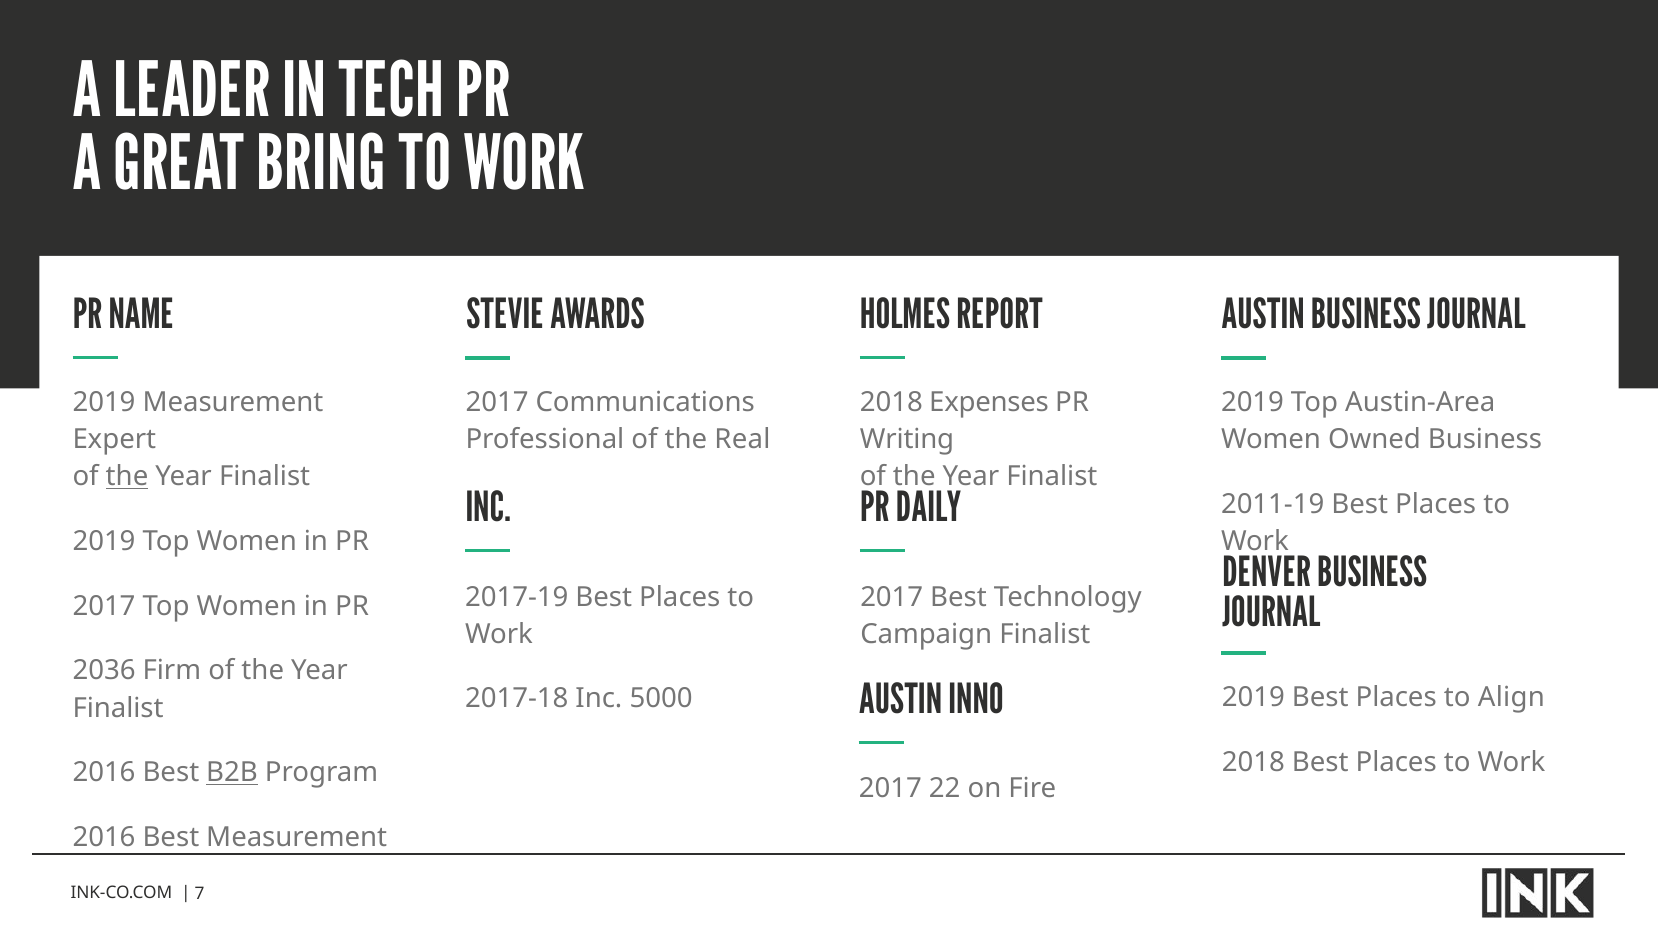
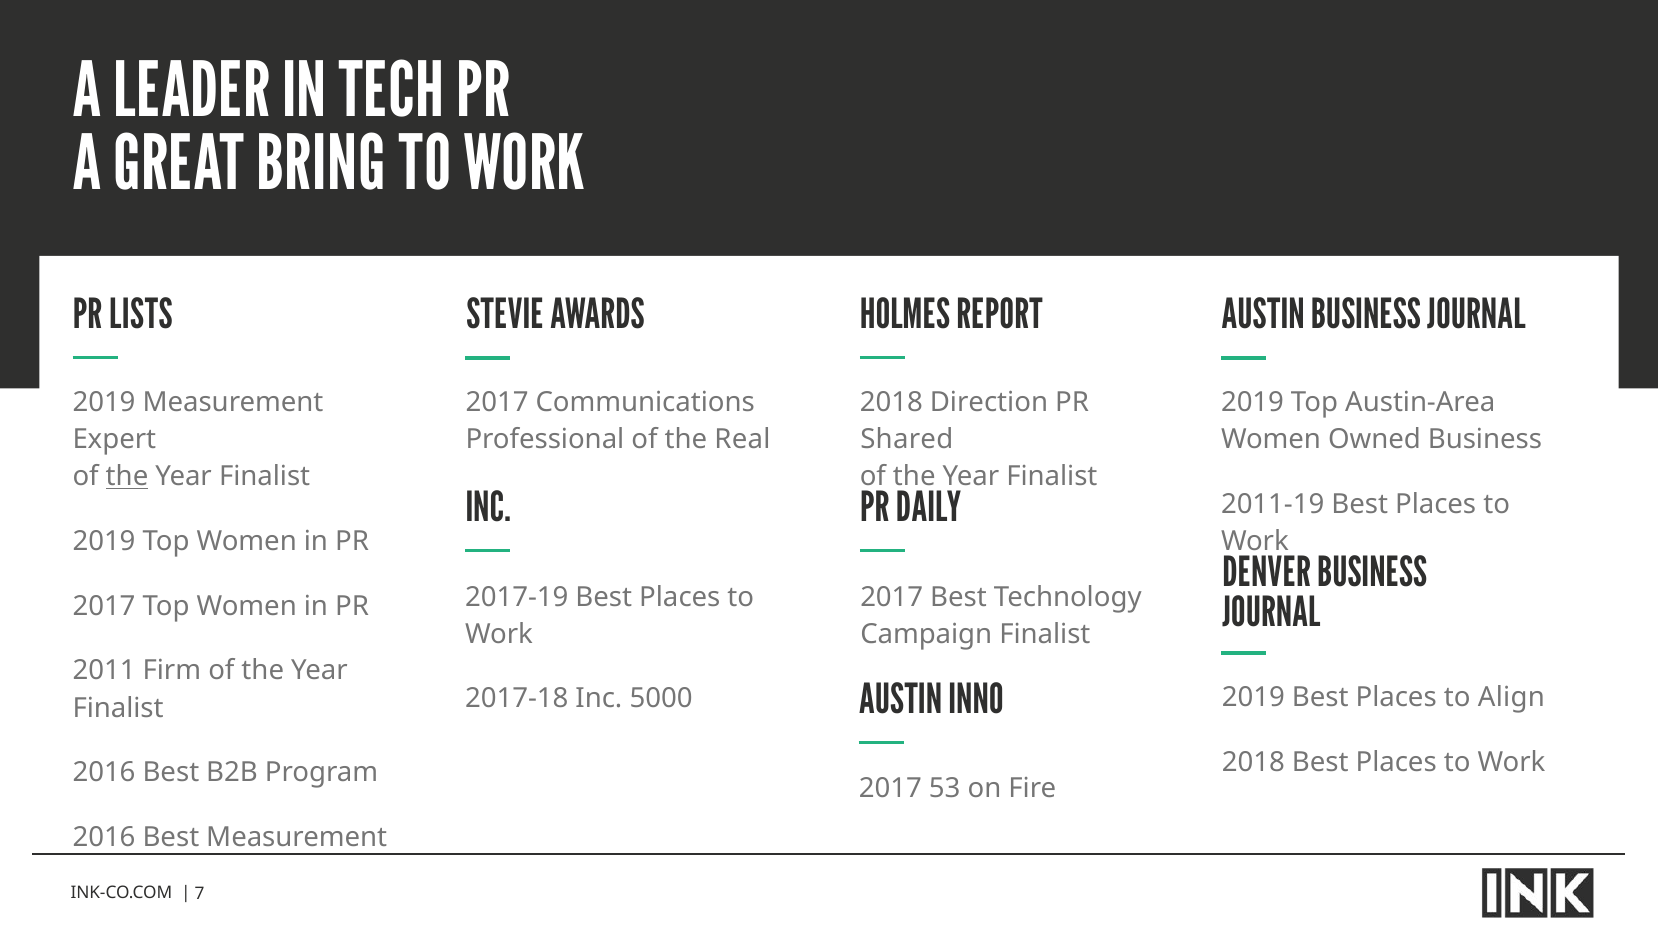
NAME: NAME -> LISTS (141, 314)
Expenses: Expenses -> Direction (989, 402)
Writing: Writing -> Shared (907, 439)
2036: 2036 -> 2011 (104, 670)
B2B underline: present -> none (232, 772)
22: 22 -> 53 (945, 788)
